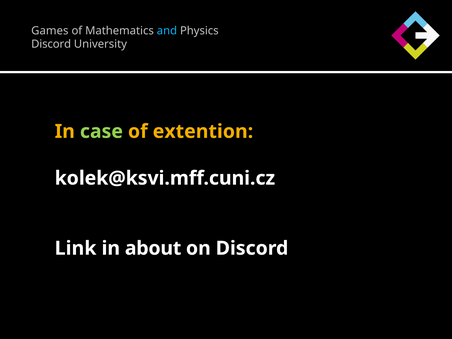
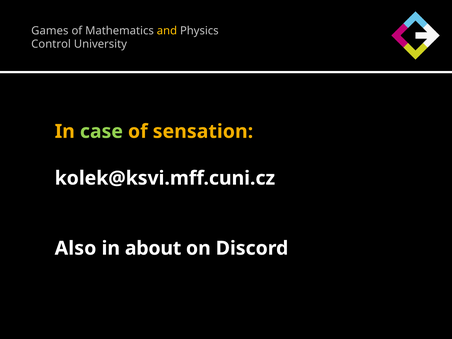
and colour: light blue -> yellow (167, 31)
Discord: Discord -> Control (51, 44)
extention: extention -> sensation (203, 131)
Link: Link -> Also (76, 248)
